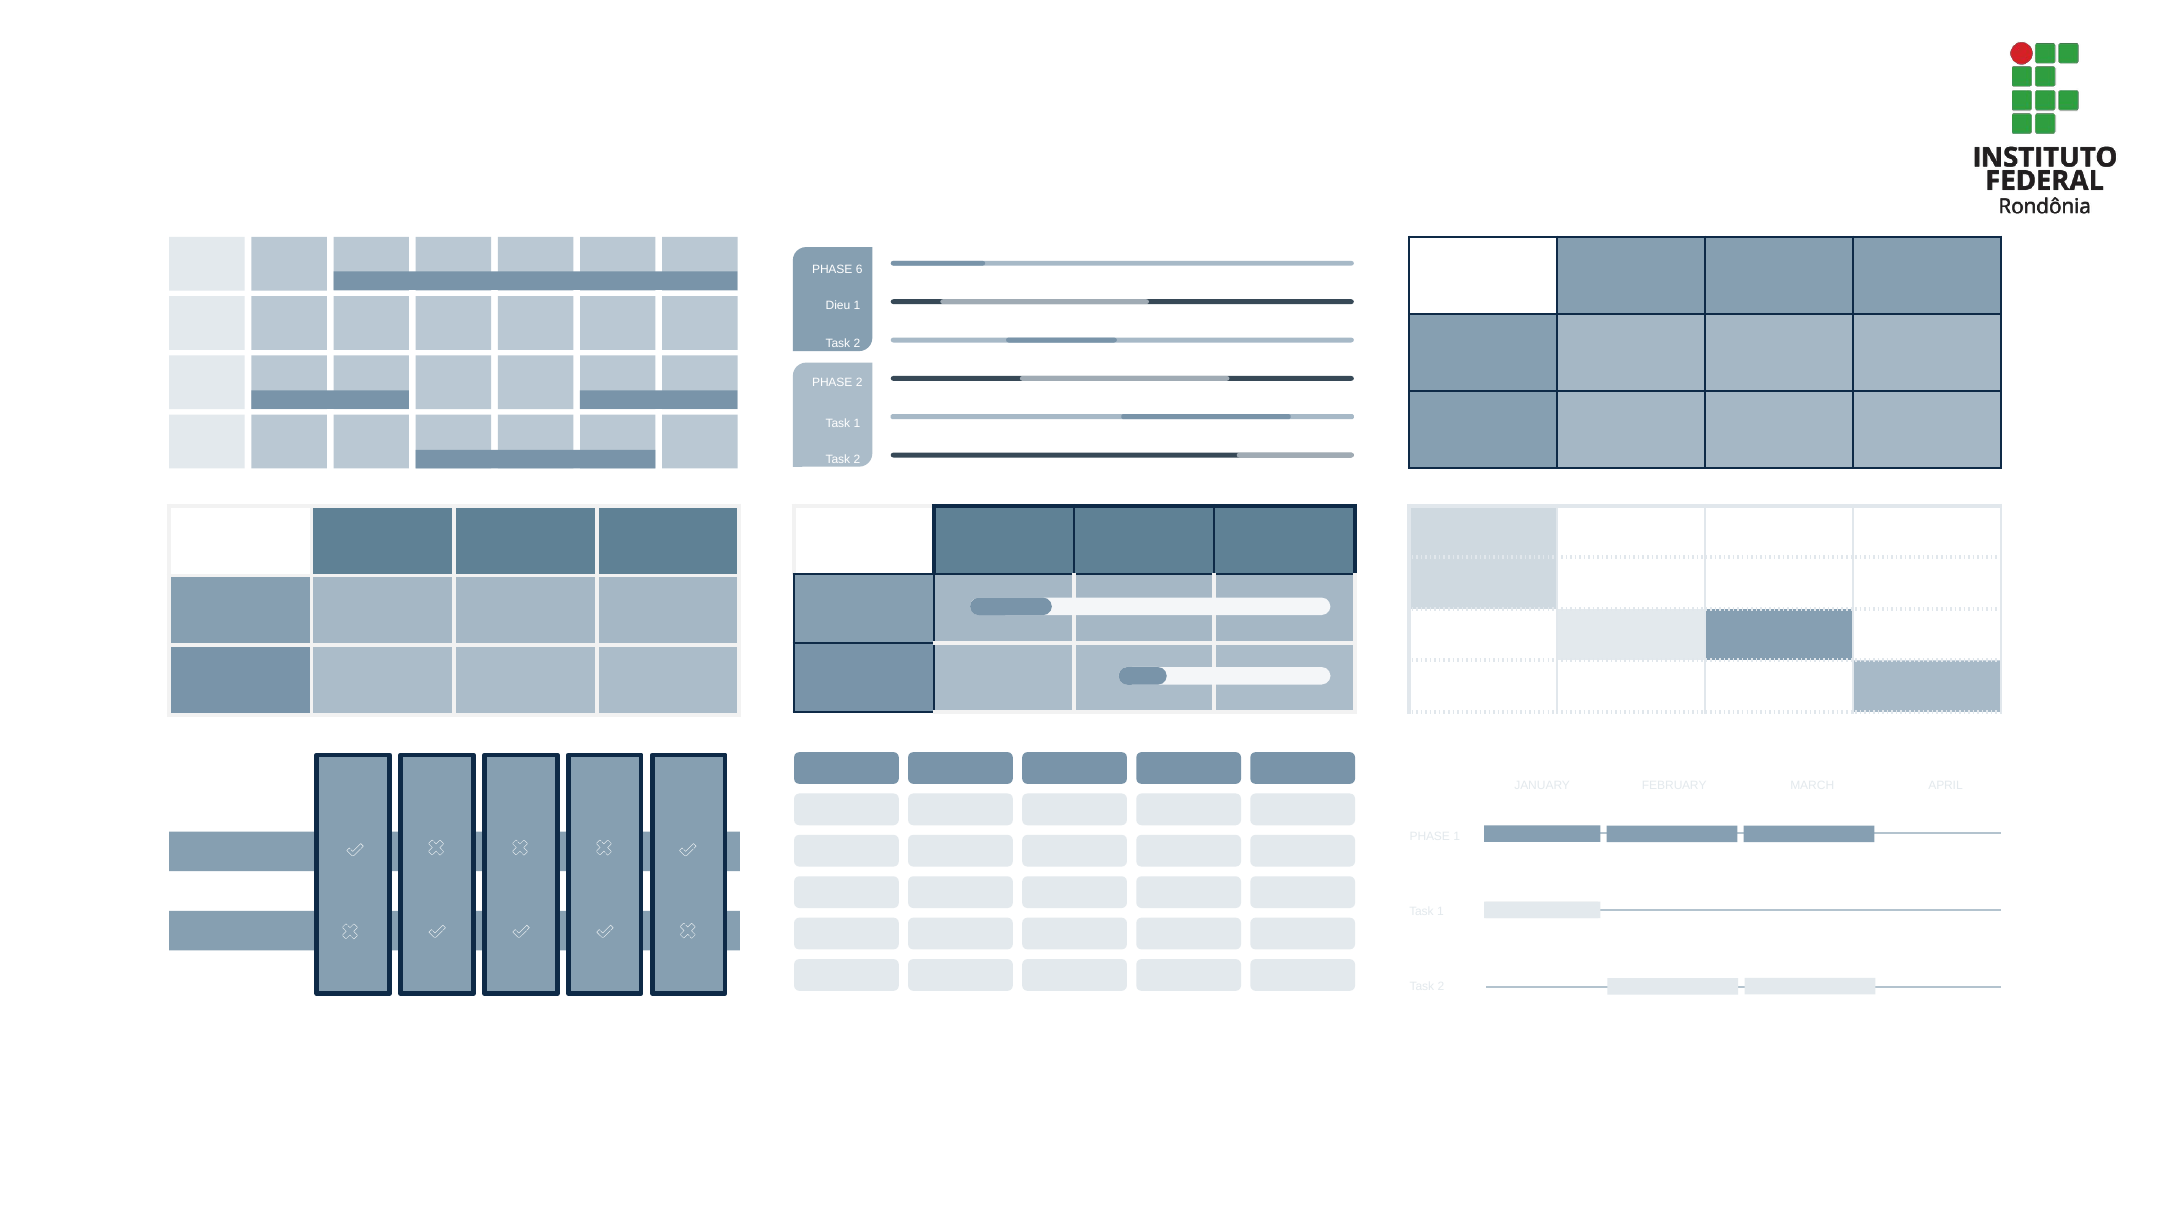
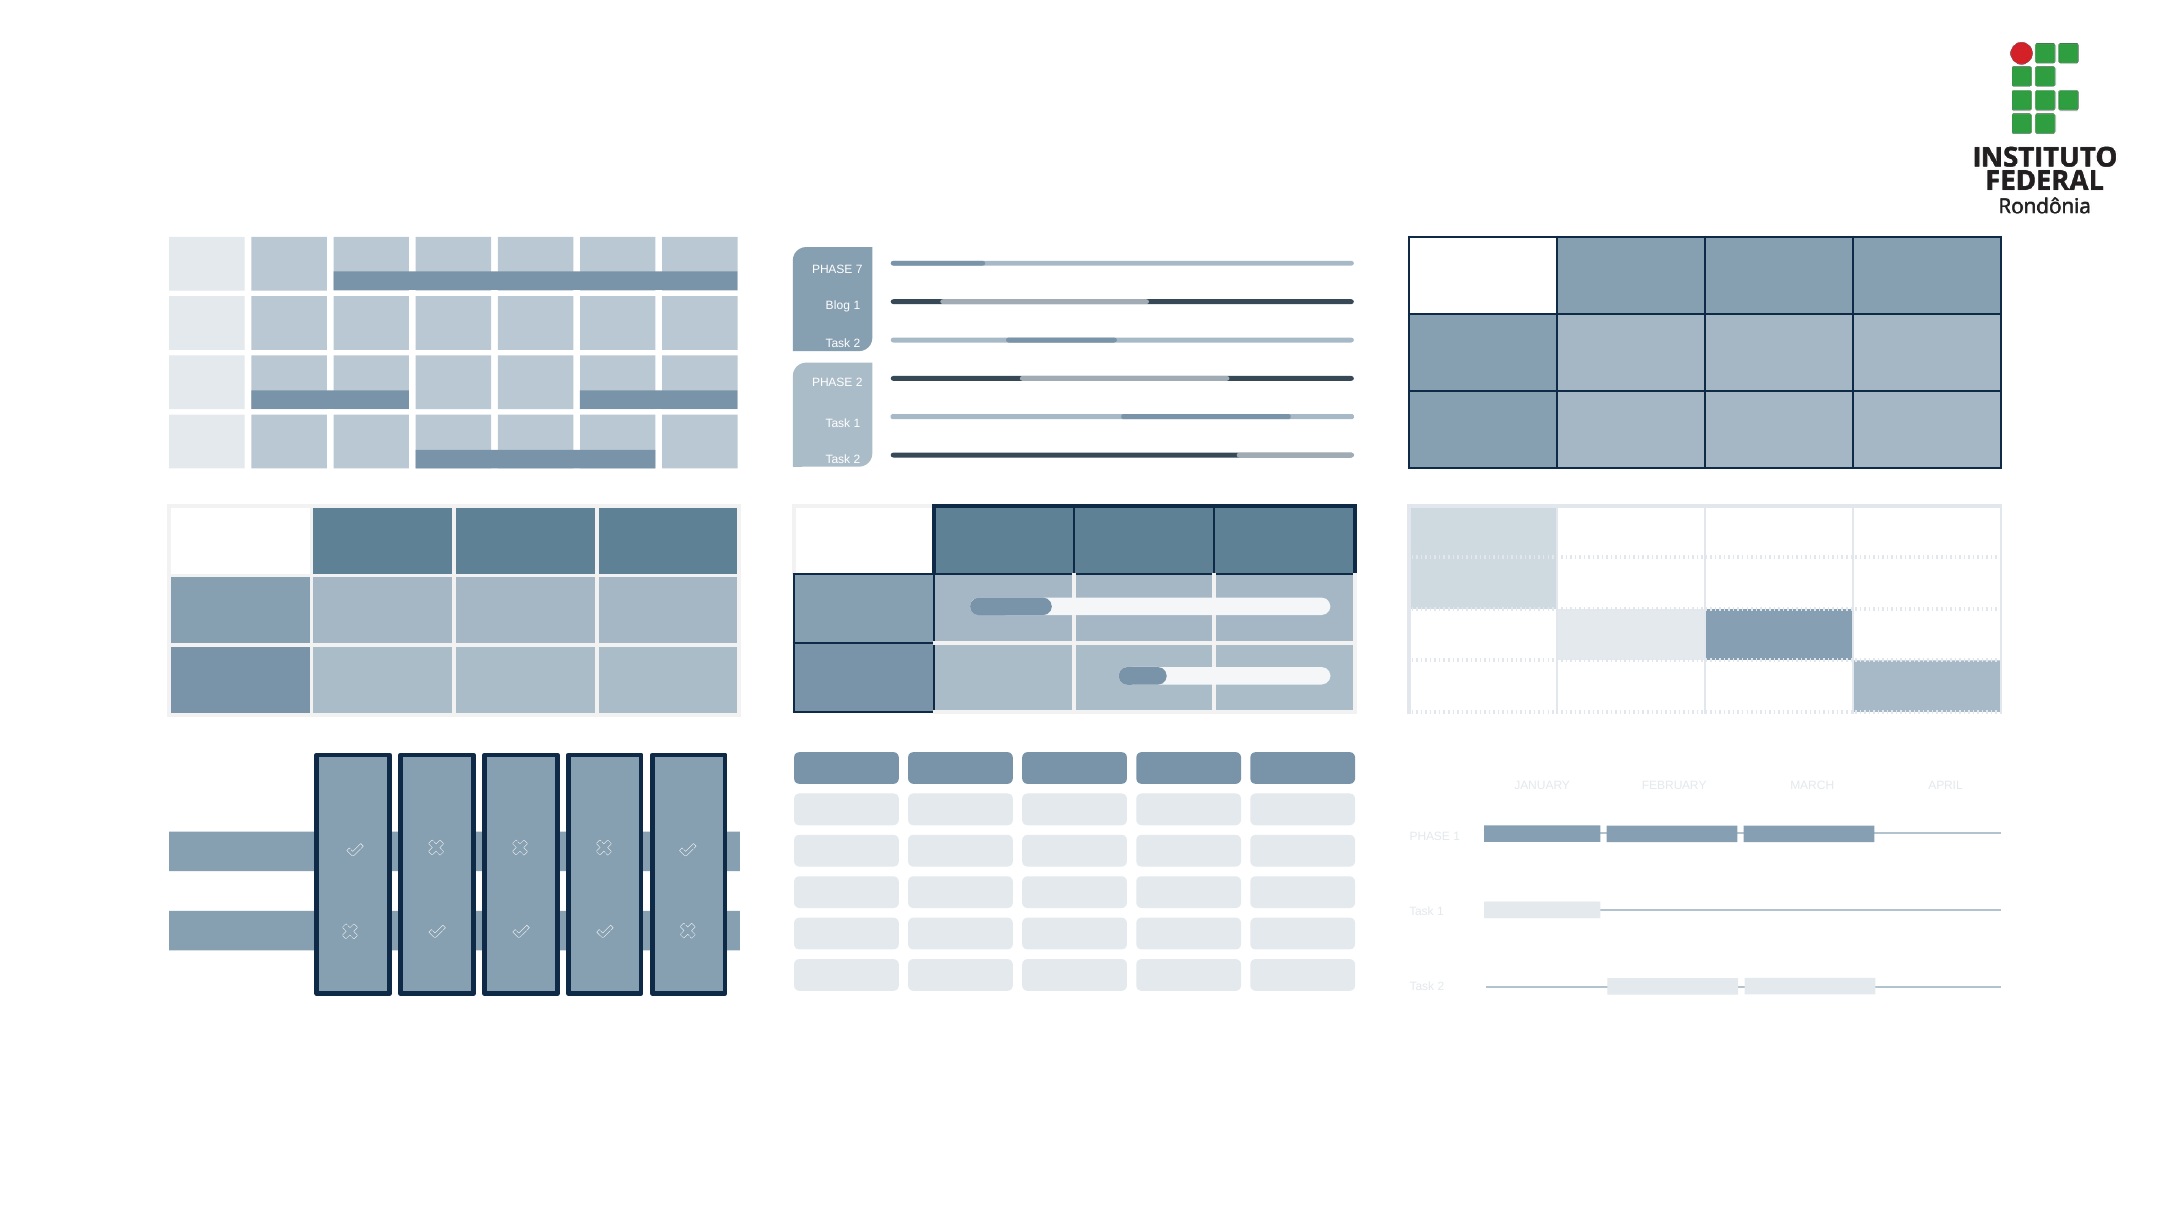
6: 6 -> 7 (859, 269)
Dieu: Dieu -> Blog (838, 306)
